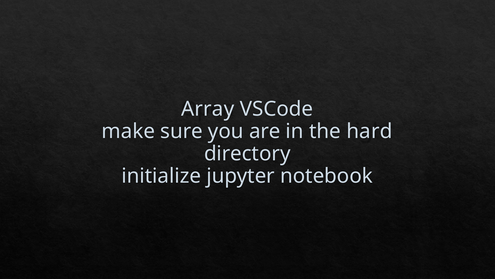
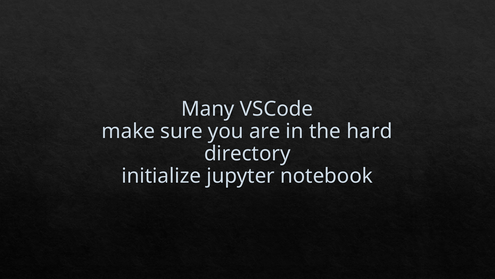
Array: Array -> Many (208, 109)
